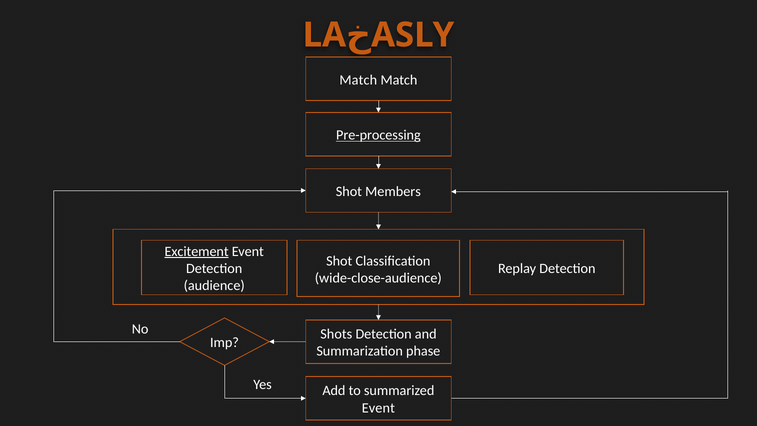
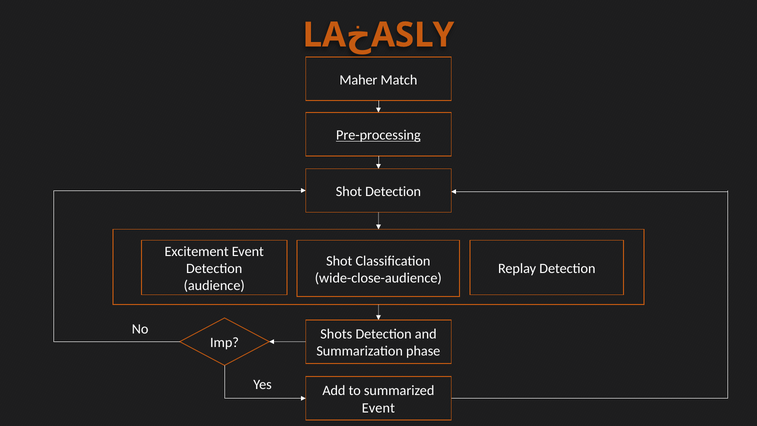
Match: Match -> Maher (358, 80)
Shot Members: Members -> Detection (393, 191)
Excitement underline: present -> none (197, 251)
